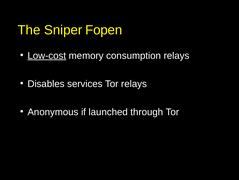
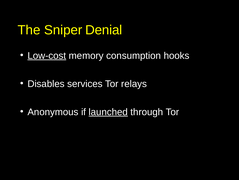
Fopen: Fopen -> Denial (104, 30)
consumption relays: relays -> hooks (177, 55)
launched underline: none -> present (108, 112)
